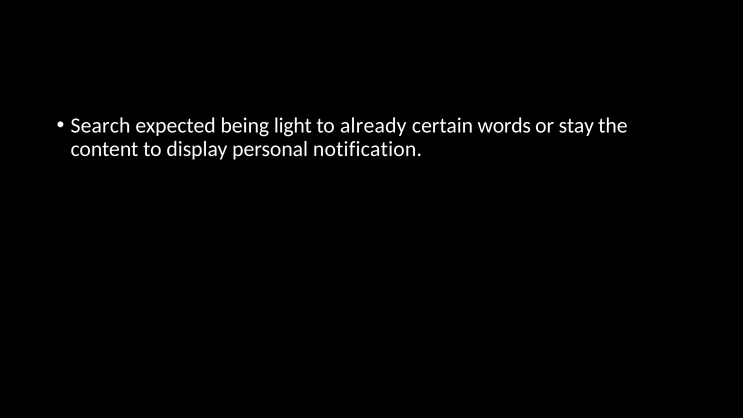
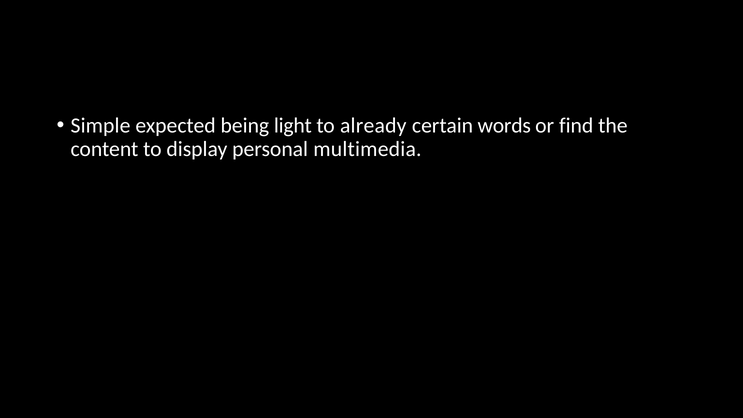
Search: Search -> Simple (101, 126)
stay: stay -> find (576, 126)
notification: notification -> multimedia (367, 149)
